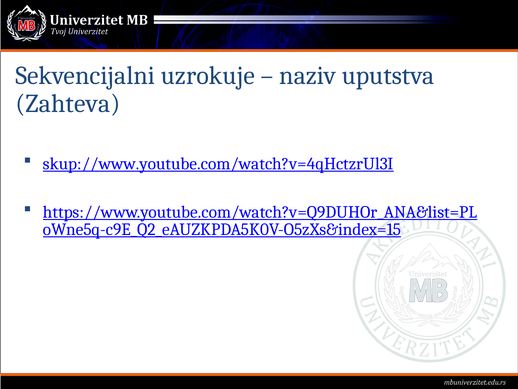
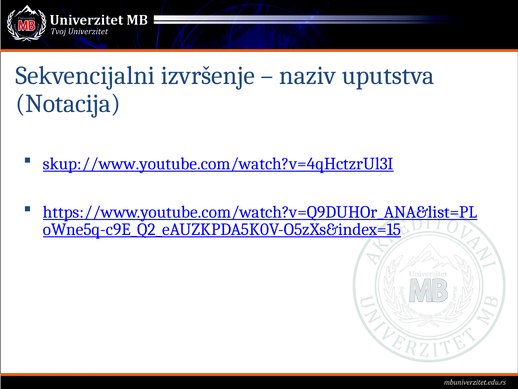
uzrokuje: uzrokuje -> izvršenje (208, 75)
Zahteva: Zahteva -> Notacija (68, 103)
